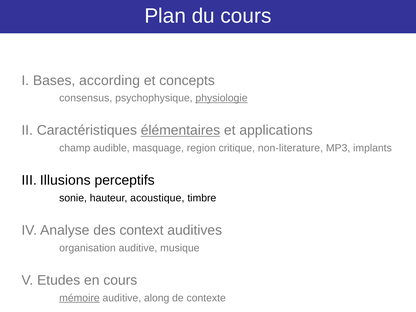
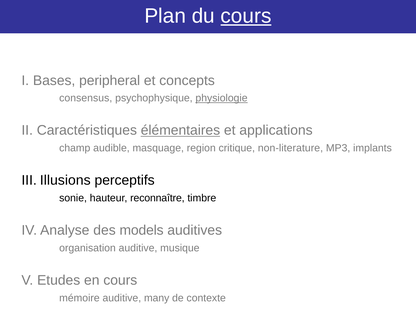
cours underline: none -> present (246, 16)
according: according -> peripheral (110, 80)
acoustique: acoustique -> reconnaître (157, 198)
context: context -> models (142, 230)
mémoire underline: present -> none (79, 298)
along: along -> many (157, 298)
